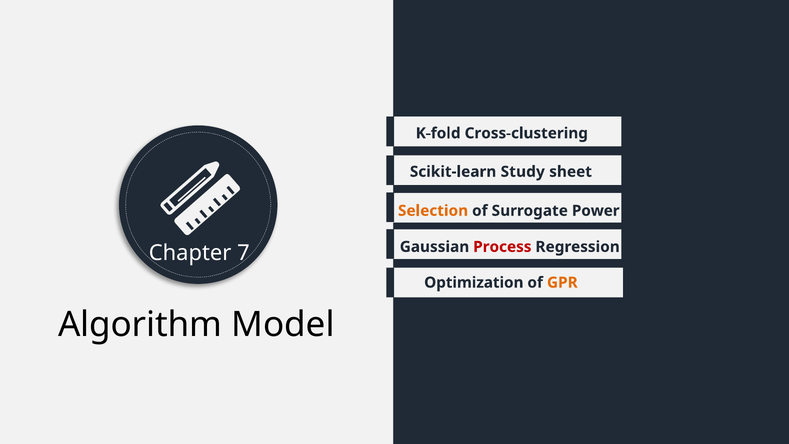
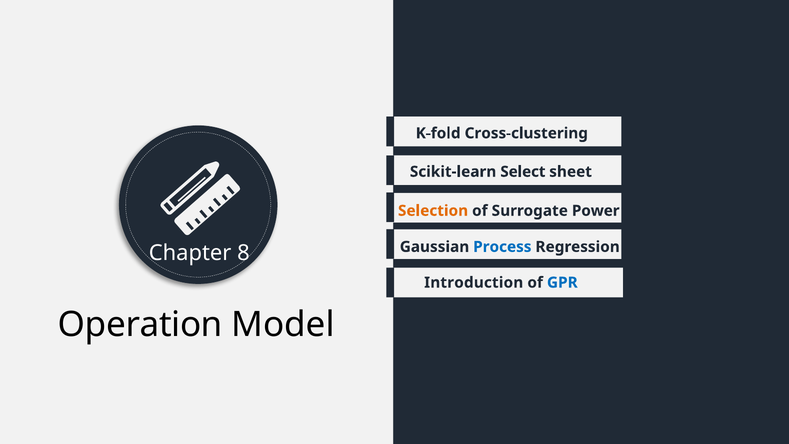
Study: Study -> Select (523, 172)
Process colour: red -> blue (502, 247)
7: 7 -> 8 (243, 253)
Optimization: Optimization -> Introduction (474, 282)
GPR colour: orange -> blue (562, 282)
Algorithm: Algorithm -> Operation (140, 325)
